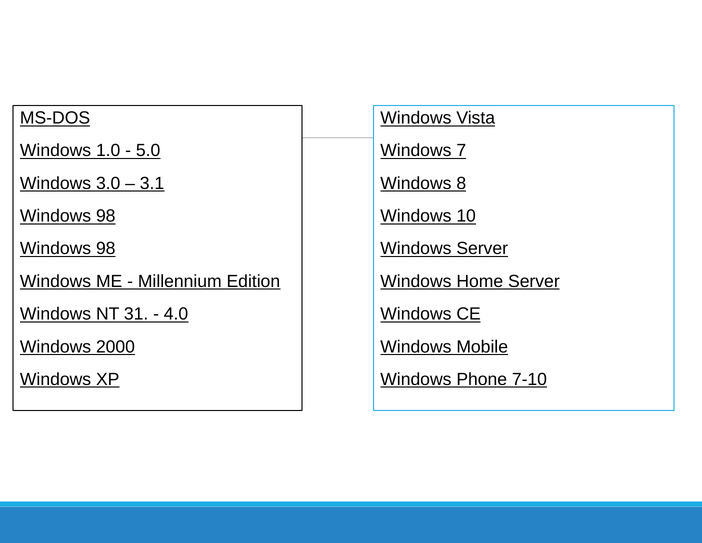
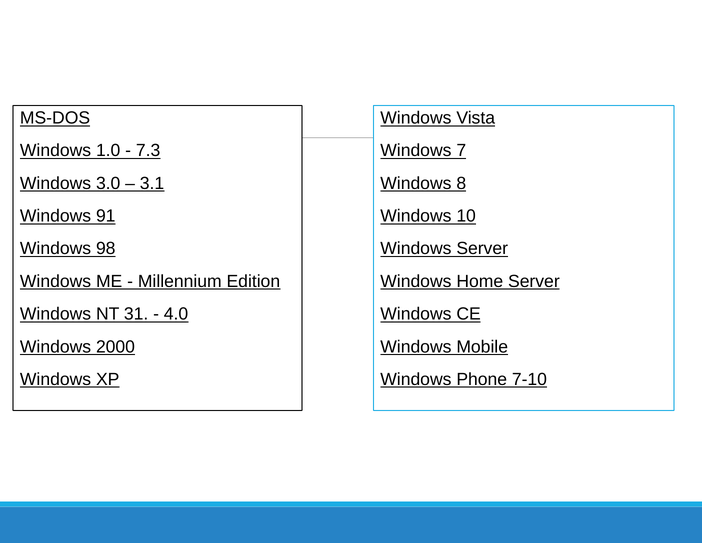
5.0: 5.0 -> 7.3 (148, 151)
98: 98 -> 91 (106, 216)
